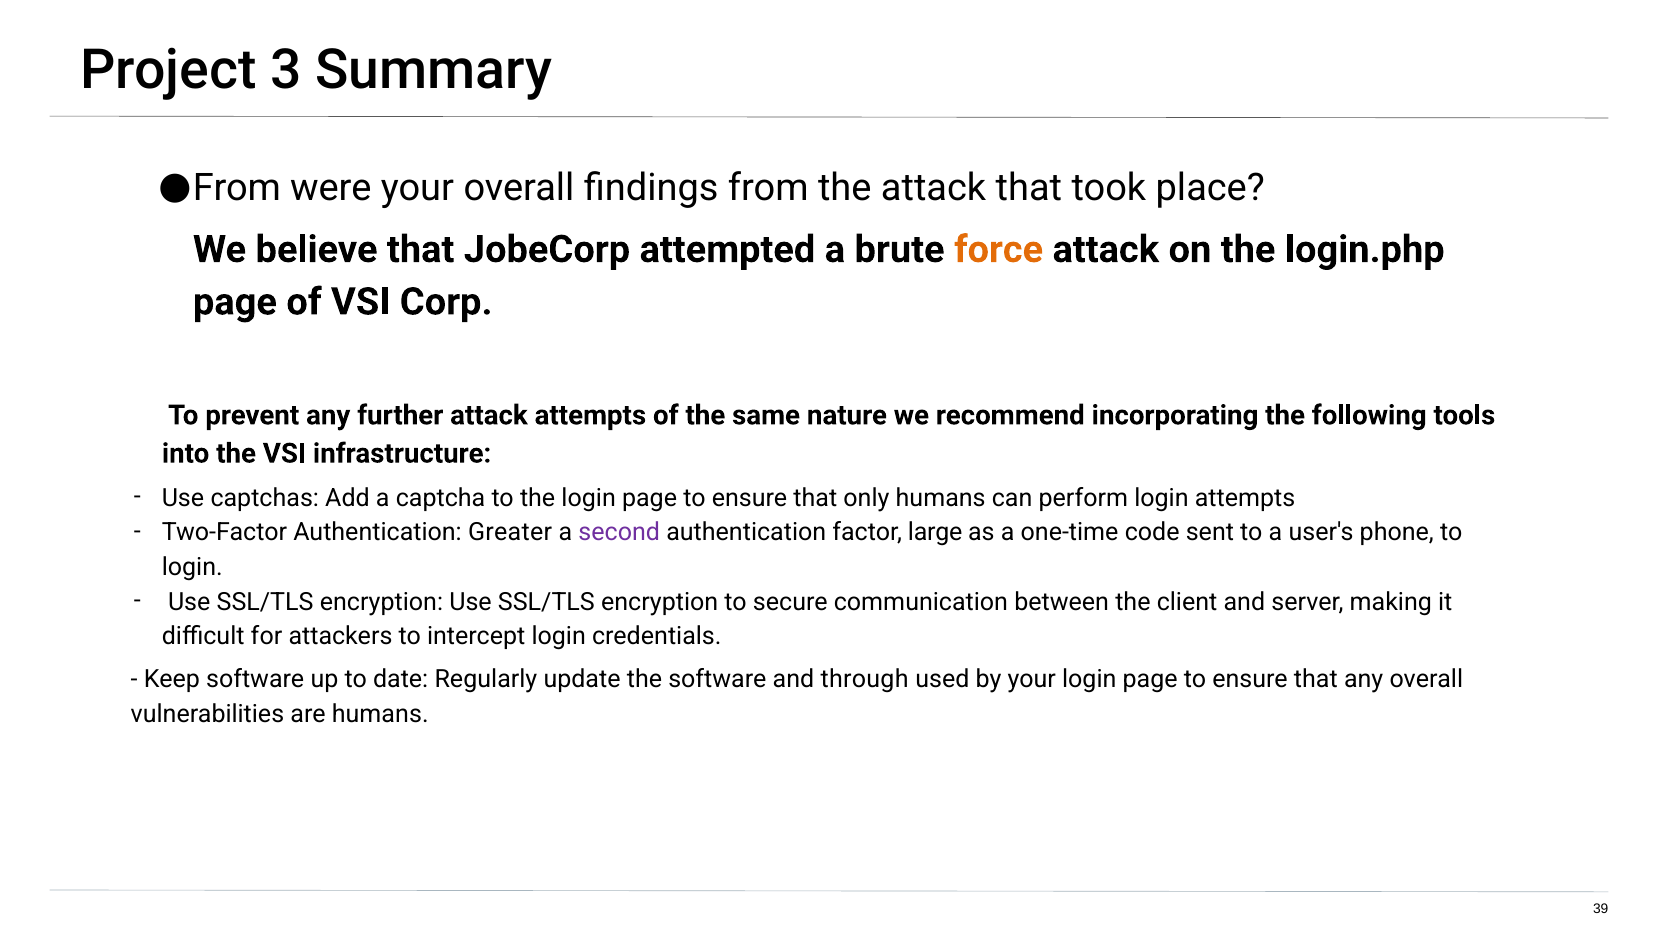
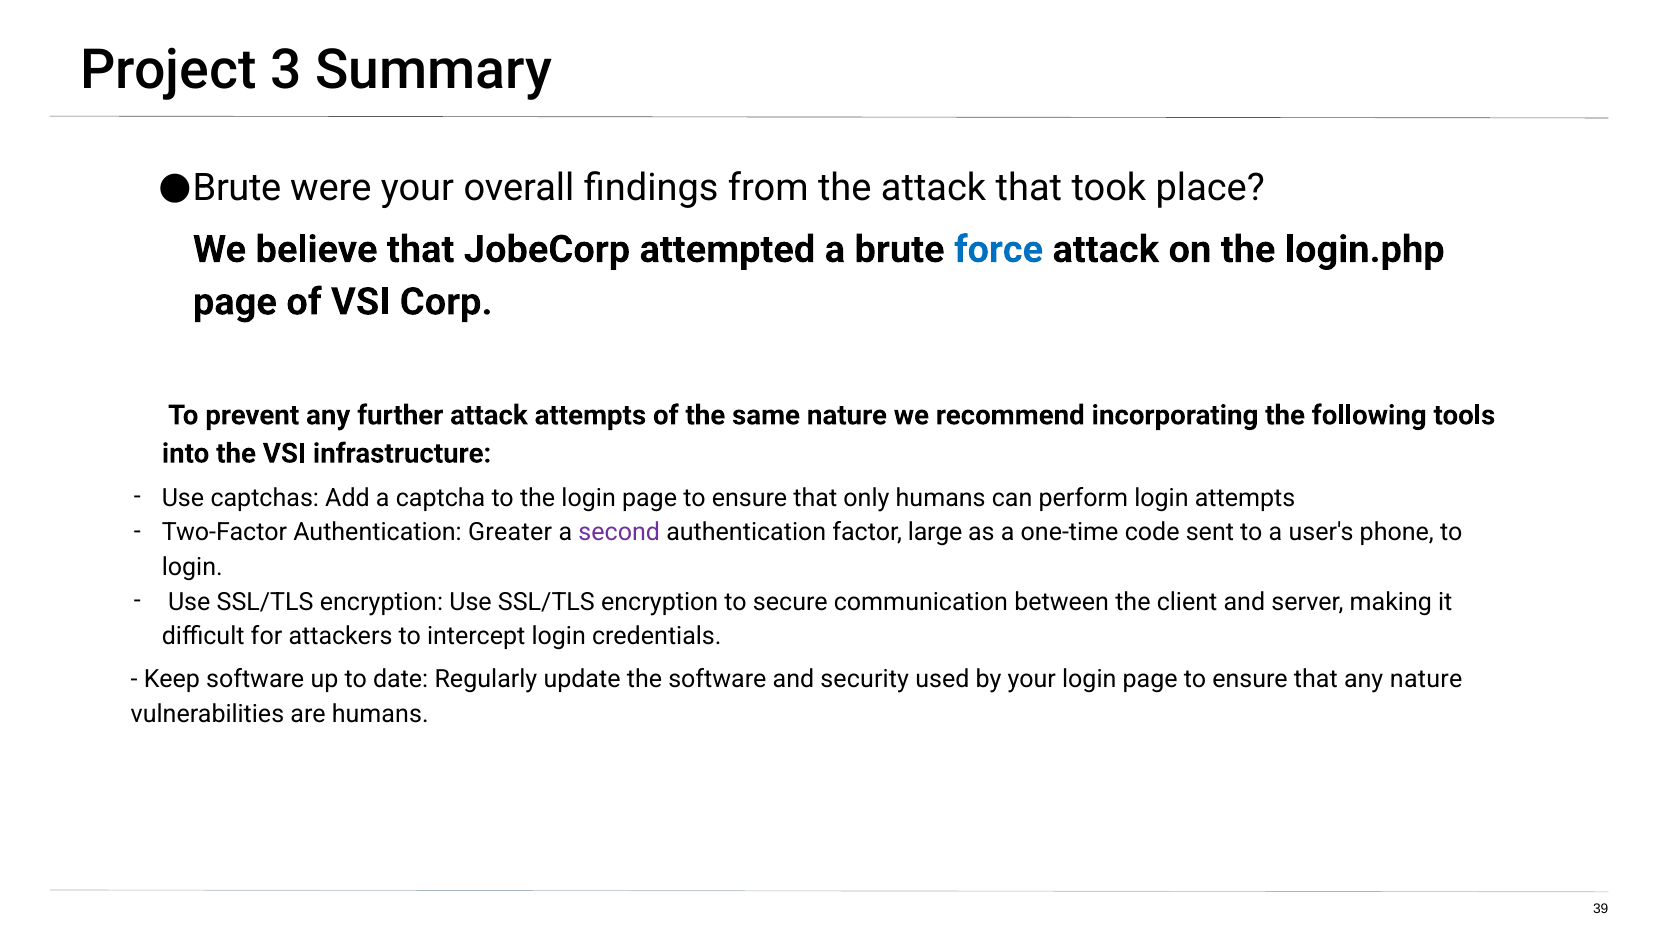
From: From -> Brute (237, 188)
force colour: orange -> blue (999, 249)
through: through -> security (865, 679)
any overall: overall -> nature (1426, 679)
